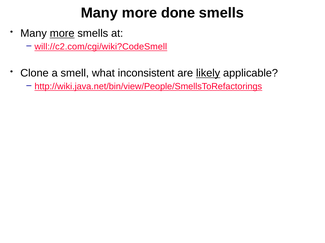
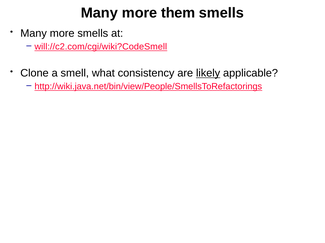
more done: done -> them (178, 13)
more underline: present -> none (62, 33)
inconsistent: inconsistent -> consistency (146, 73)
